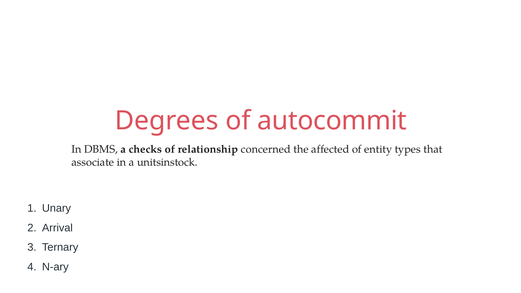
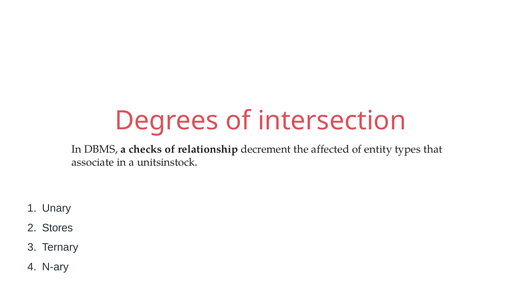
autocommit: autocommit -> intersection (332, 121)
concerned: concerned -> decrement (266, 149)
Arrival: Arrival -> Stores (58, 228)
